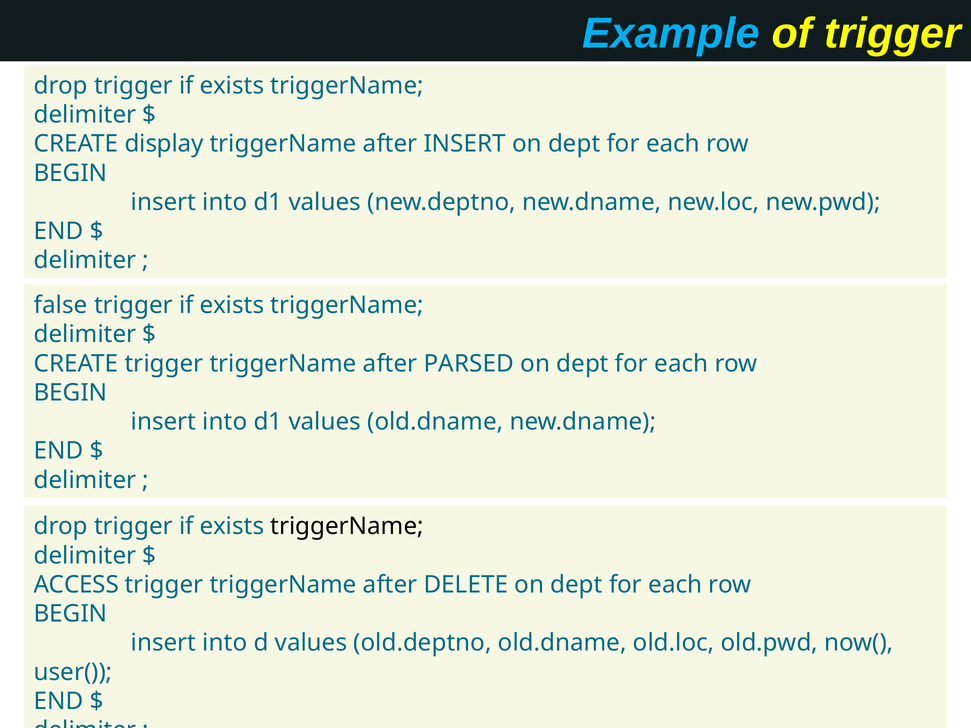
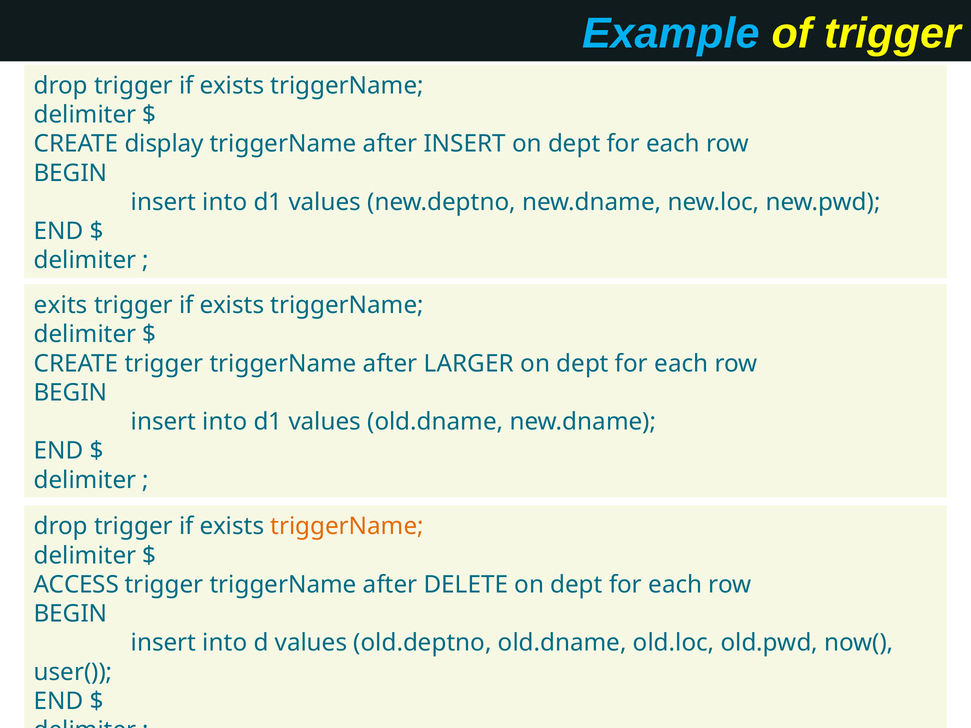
false: false -> exits (61, 305)
PARSED: PARSED -> LARGER (469, 364)
triggerName colour: black -> orange (347, 527)
